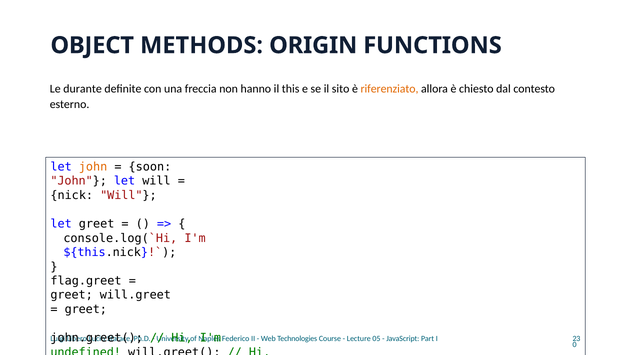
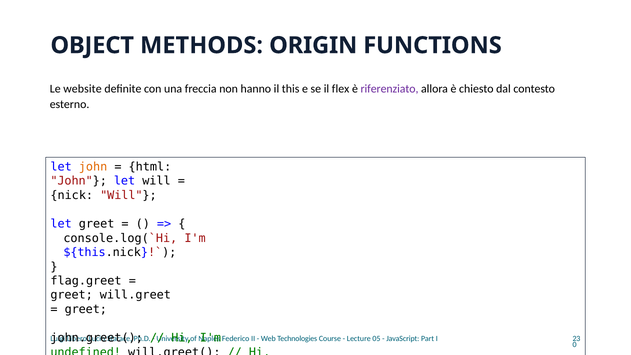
durante: durante -> website (82, 89)
sito: sito -> flex (341, 89)
riferenziato colour: orange -> purple (390, 89)
soon: soon -> html (150, 167)
